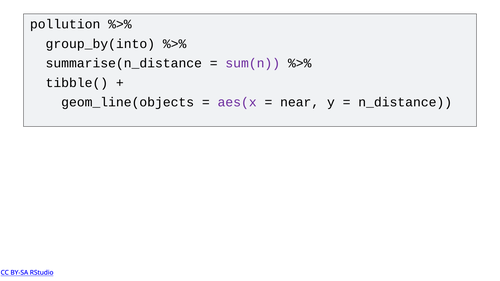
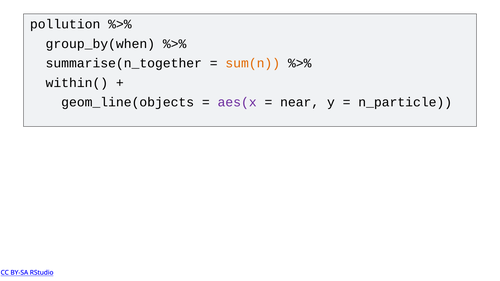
group_by(into: group_by(into -> group_by(when (100, 44)
summarise(n_distance: summarise(n_distance -> summarise(n_together (124, 63)
sum(n colour: purple -> orange (253, 63)
tibble(: tibble( -> within( (77, 83)
n_distance: n_distance -> n_particle (405, 102)
